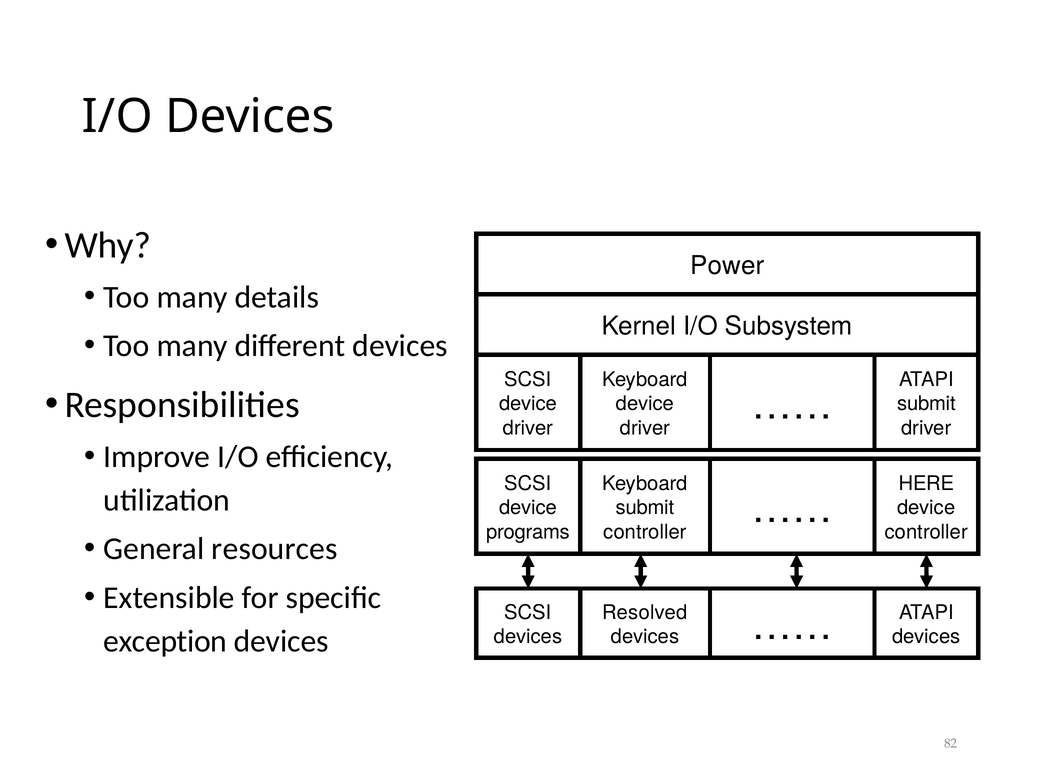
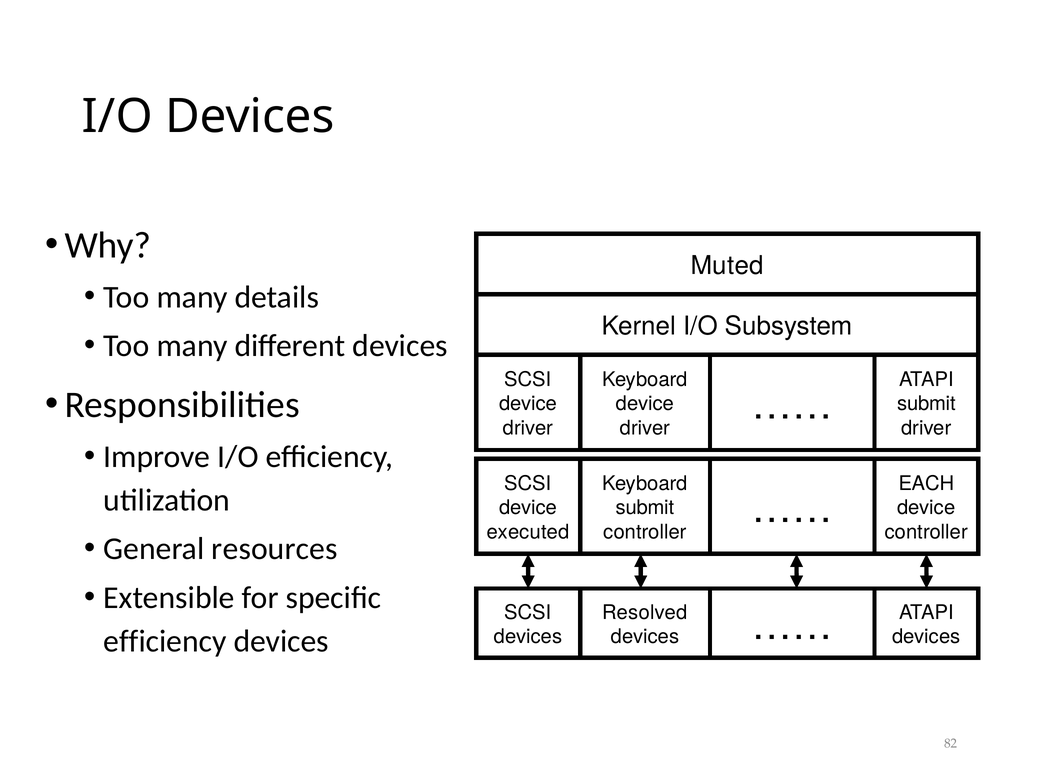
Power: Power -> Muted (727, 266)
HERE: HERE -> EACH (926, 484)
programs: programs -> executed (528, 532)
exception: exception -> efficiency (165, 641)
